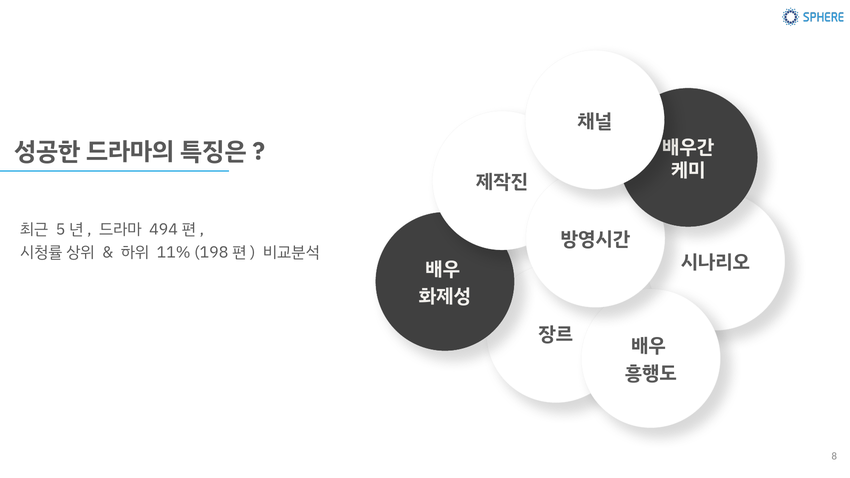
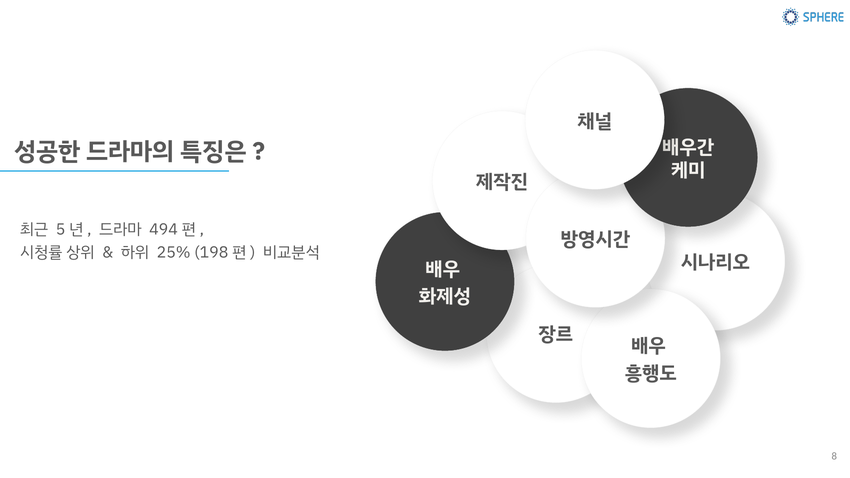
11%: 11% -> 25% (174, 253)
